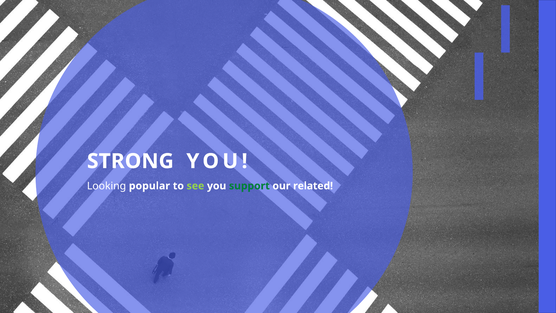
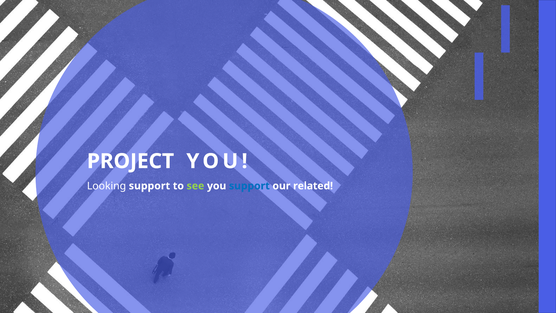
STRONG: STRONG -> PROJECT (130, 161)
Looking popular: popular -> support (149, 186)
support colour: green -> blue (249, 186)
